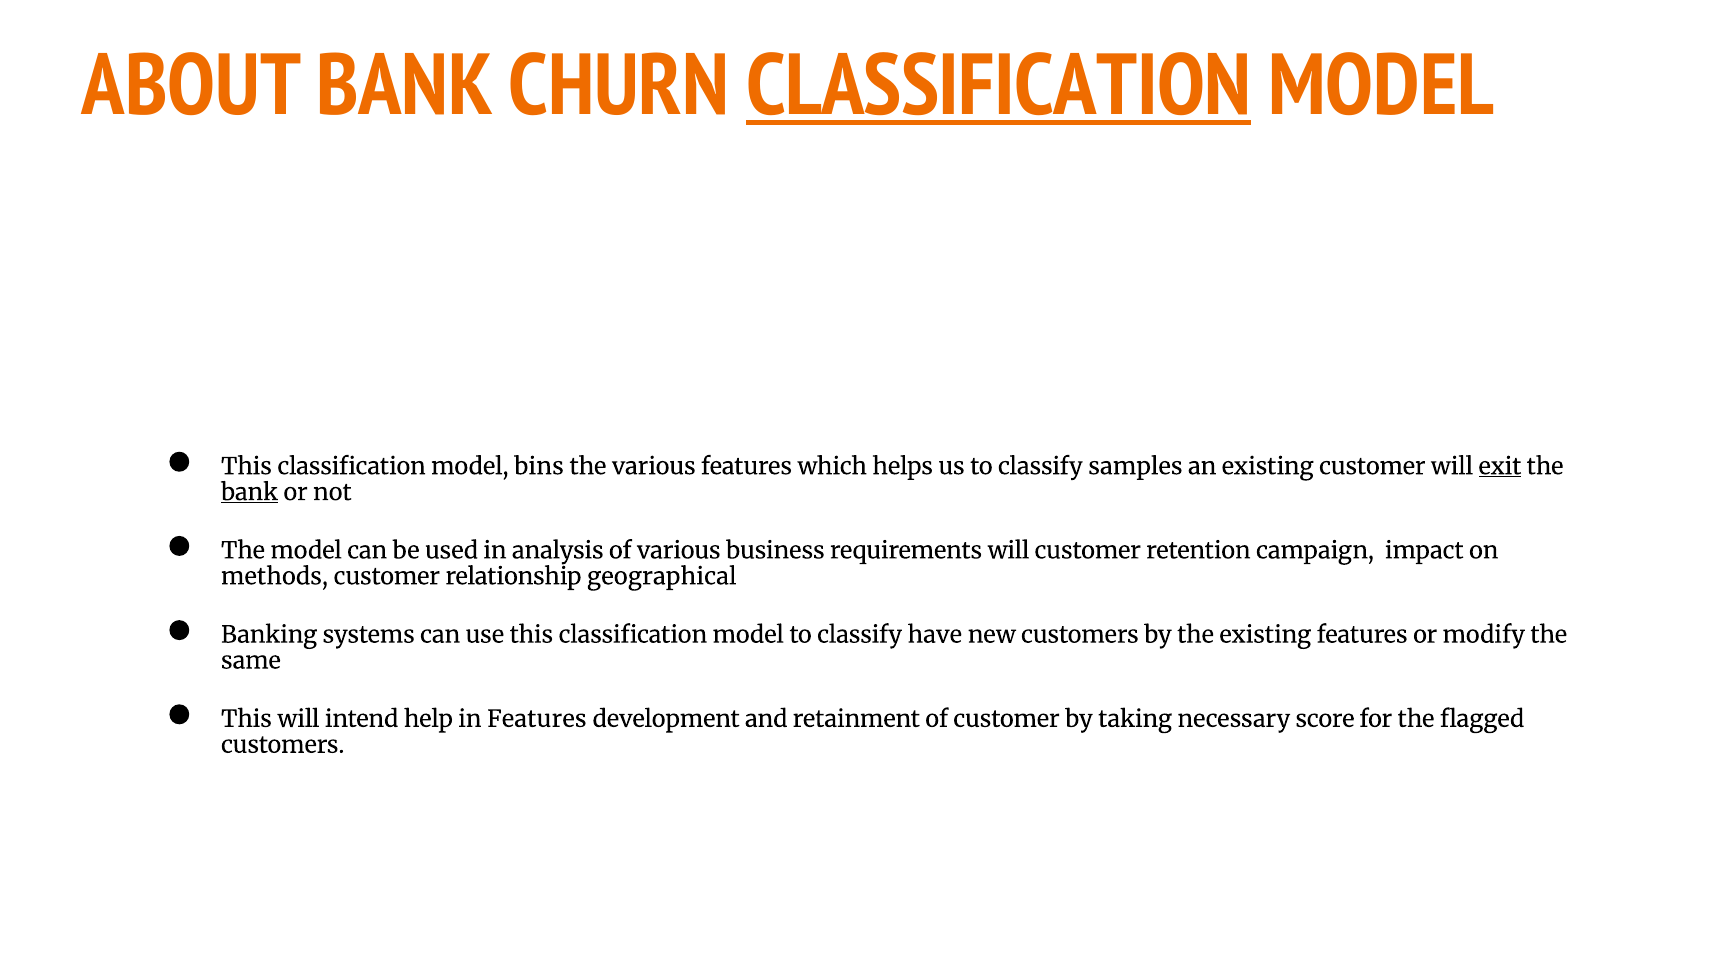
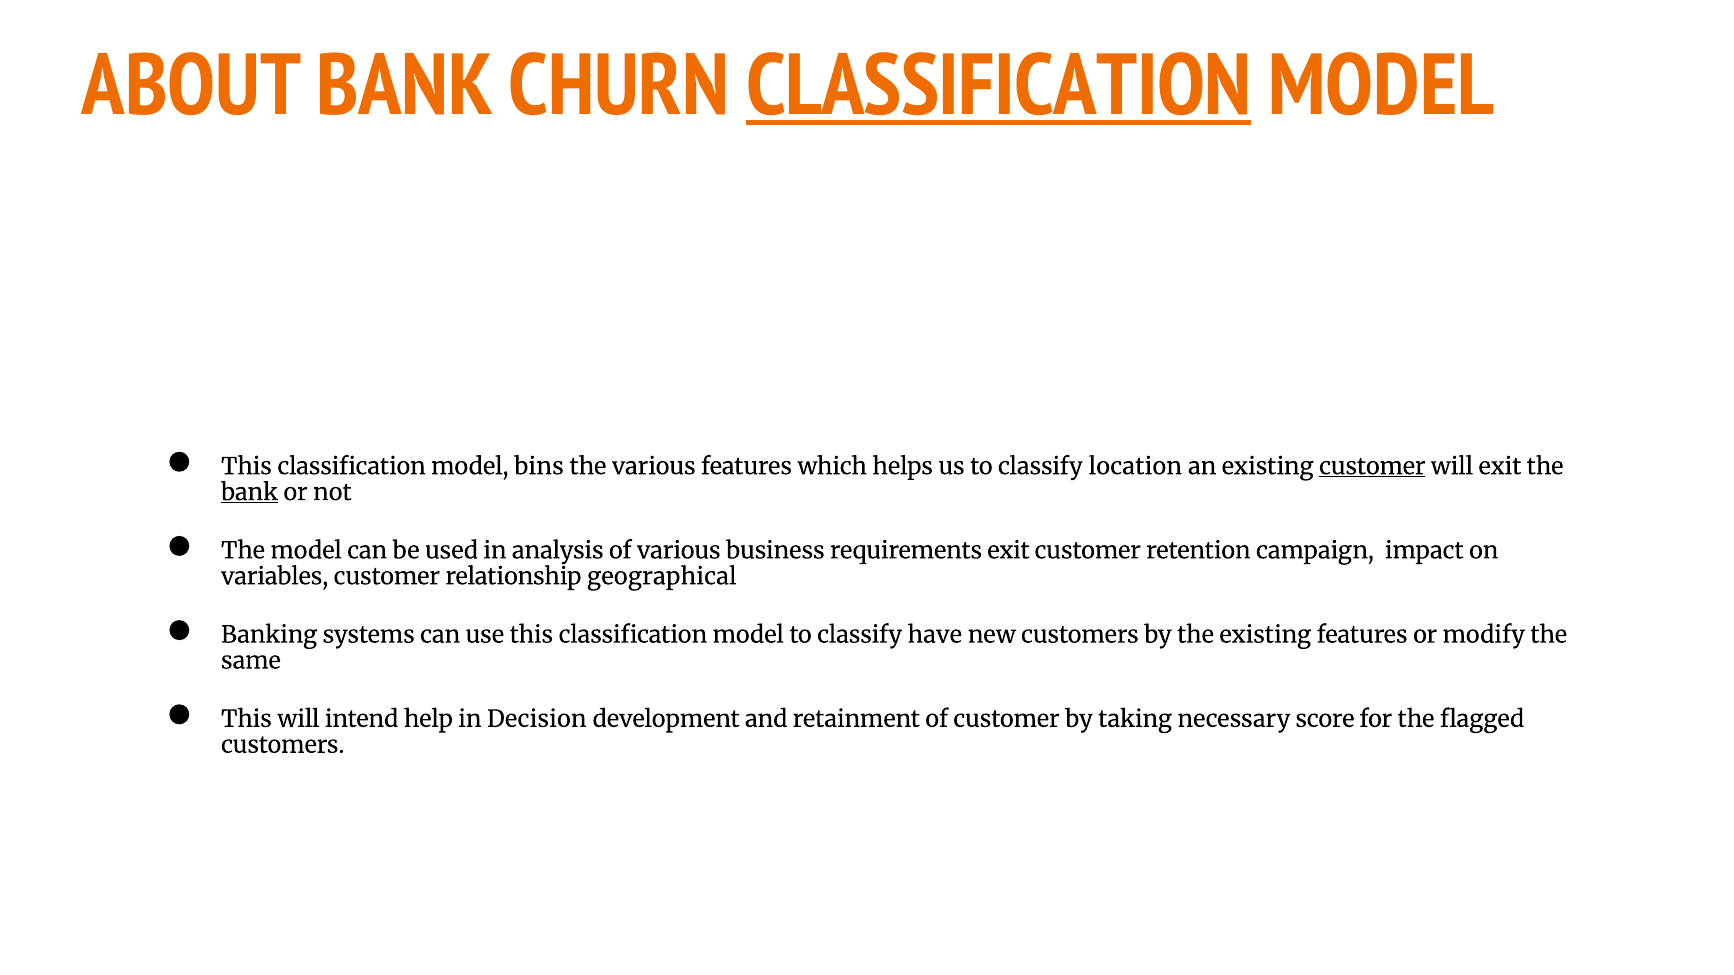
samples: samples -> location (1135, 467)
customer underline: none -> present (1372, 467)
exit underline: present -> none (1500, 467)
requirements will: will -> exit (1008, 551)
methods: methods -> variables (275, 577)
in Features: Features -> Decision (537, 719)
